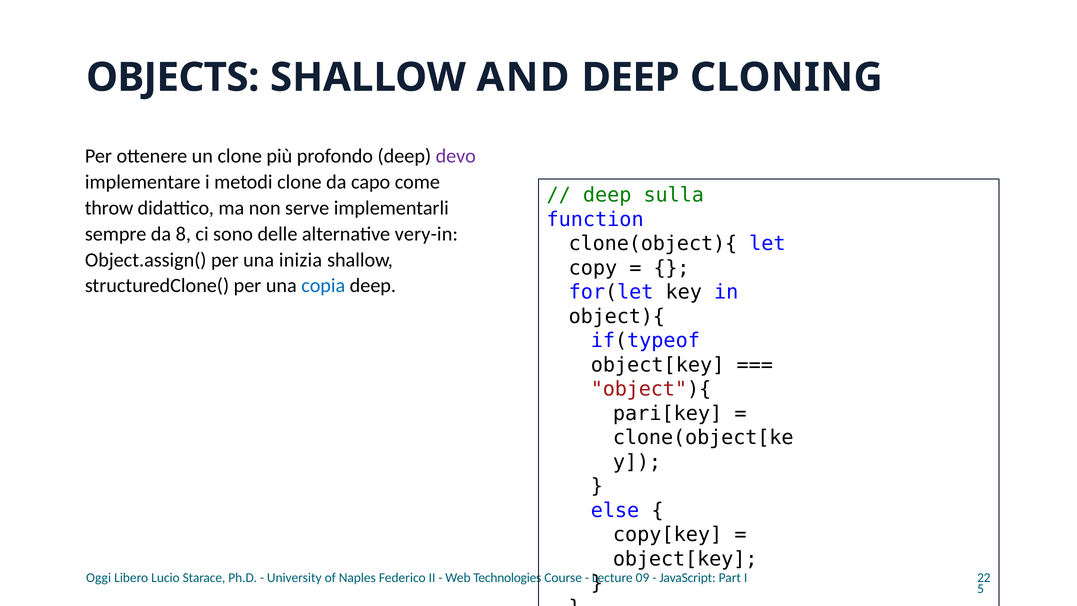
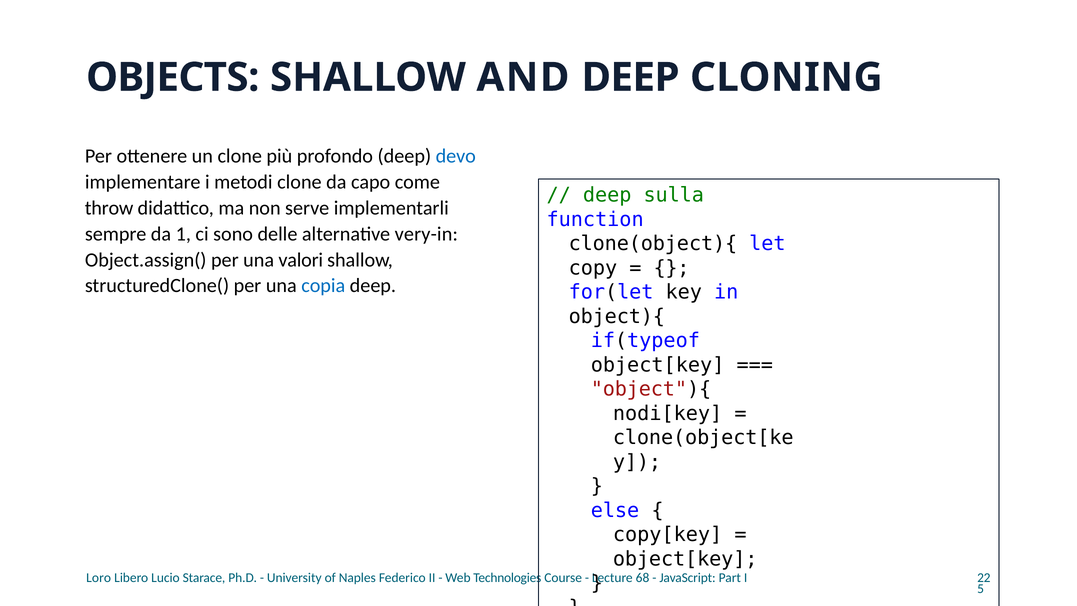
devo colour: purple -> blue (456, 156)
8: 8 -> 1 (183, 234)
inizia: inizia -> valori (301, 260)
pari[key: pari[key -> nodi[key (668, 413)
Oggi: Oggi -> Loro (99, 578)
09: 09 -> 68 (643, 578)
